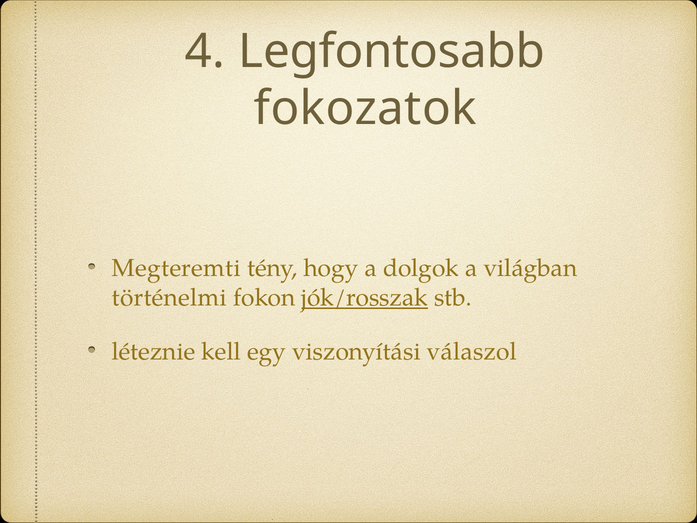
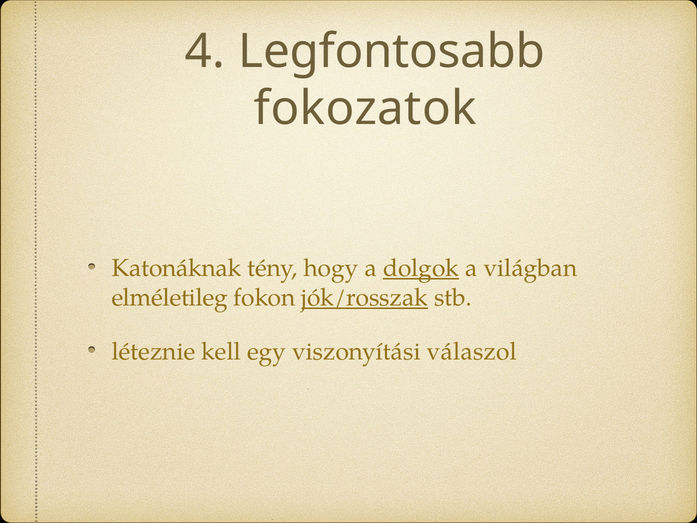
Megteremti: Megteremti -> Katonáknak (177, 268)
dolgok underline: none -> present (421, 268)
történelmi: történelmi -> elméletileg (170, 297)
